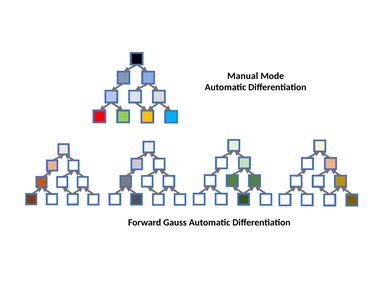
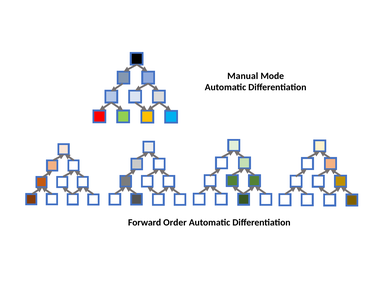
Gauss: Gauss -> Order (175, 223)
